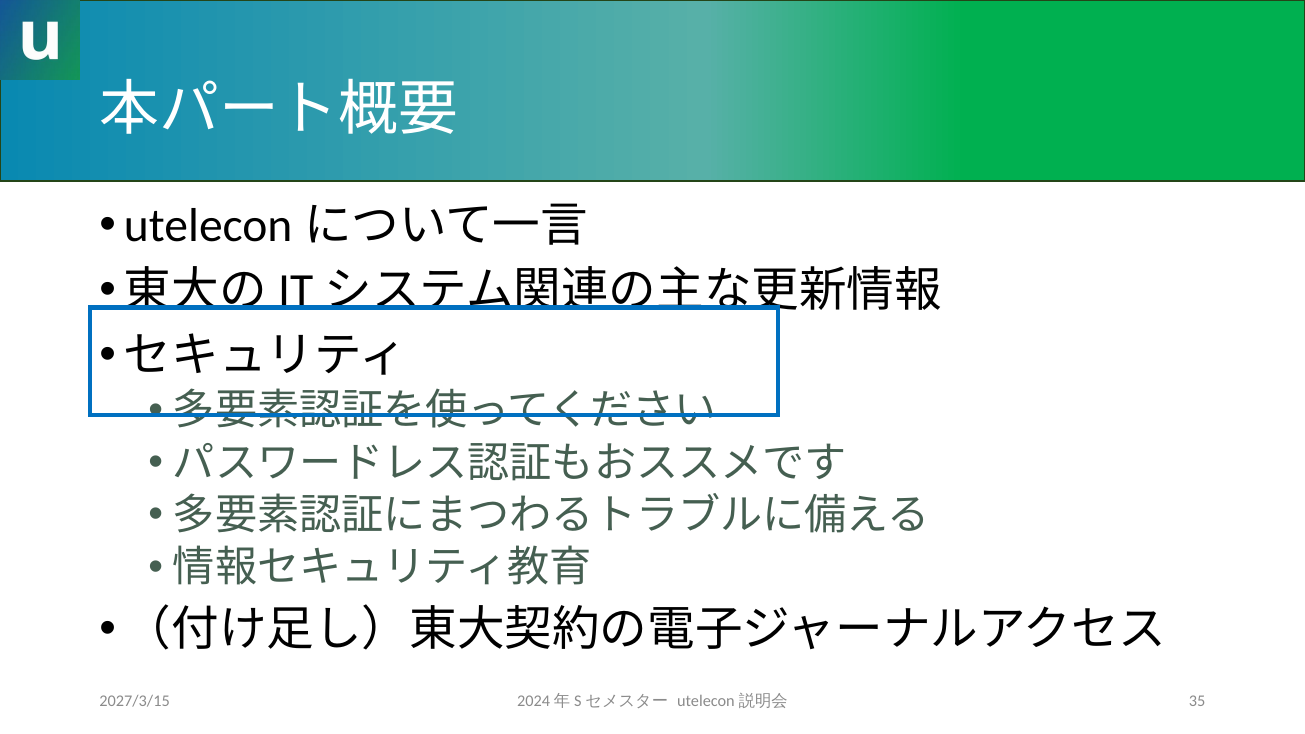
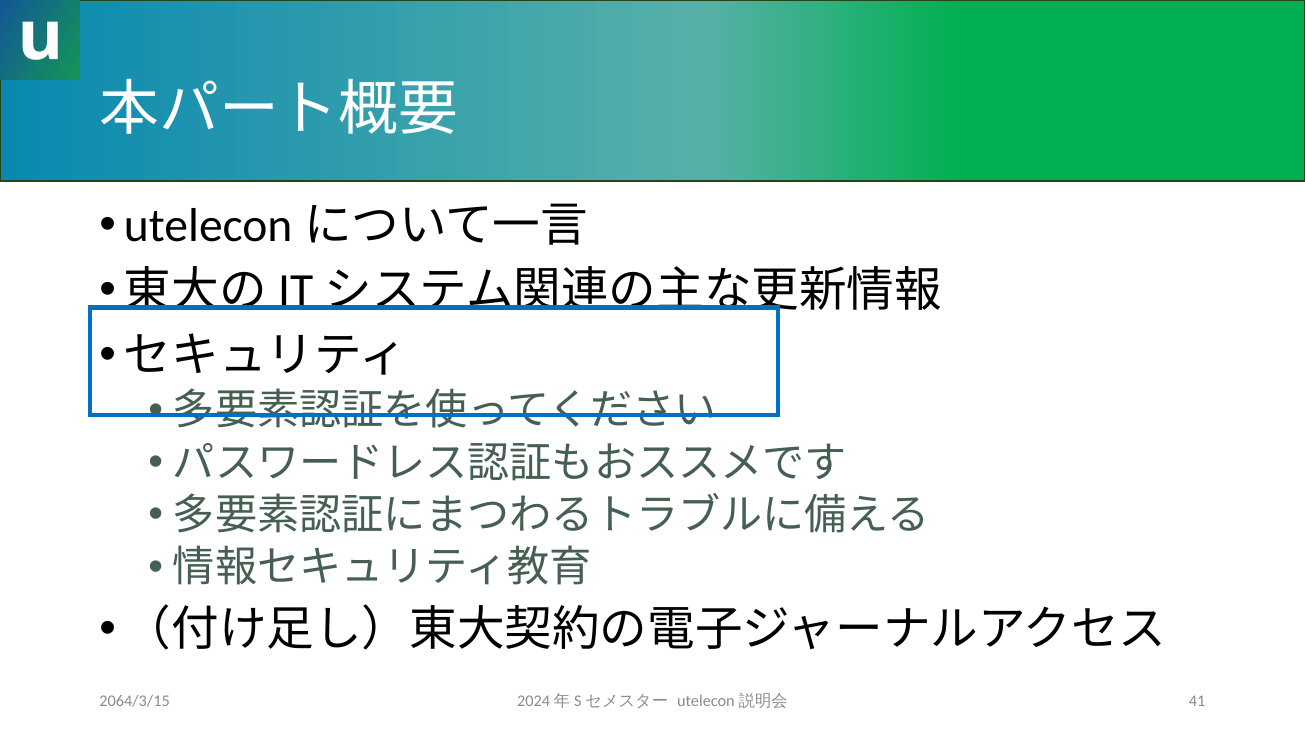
2027/3/15: 2027/3/15 -> 2064/3/15 (135, 701)
35: 35 -> 41 (1197, 701)
